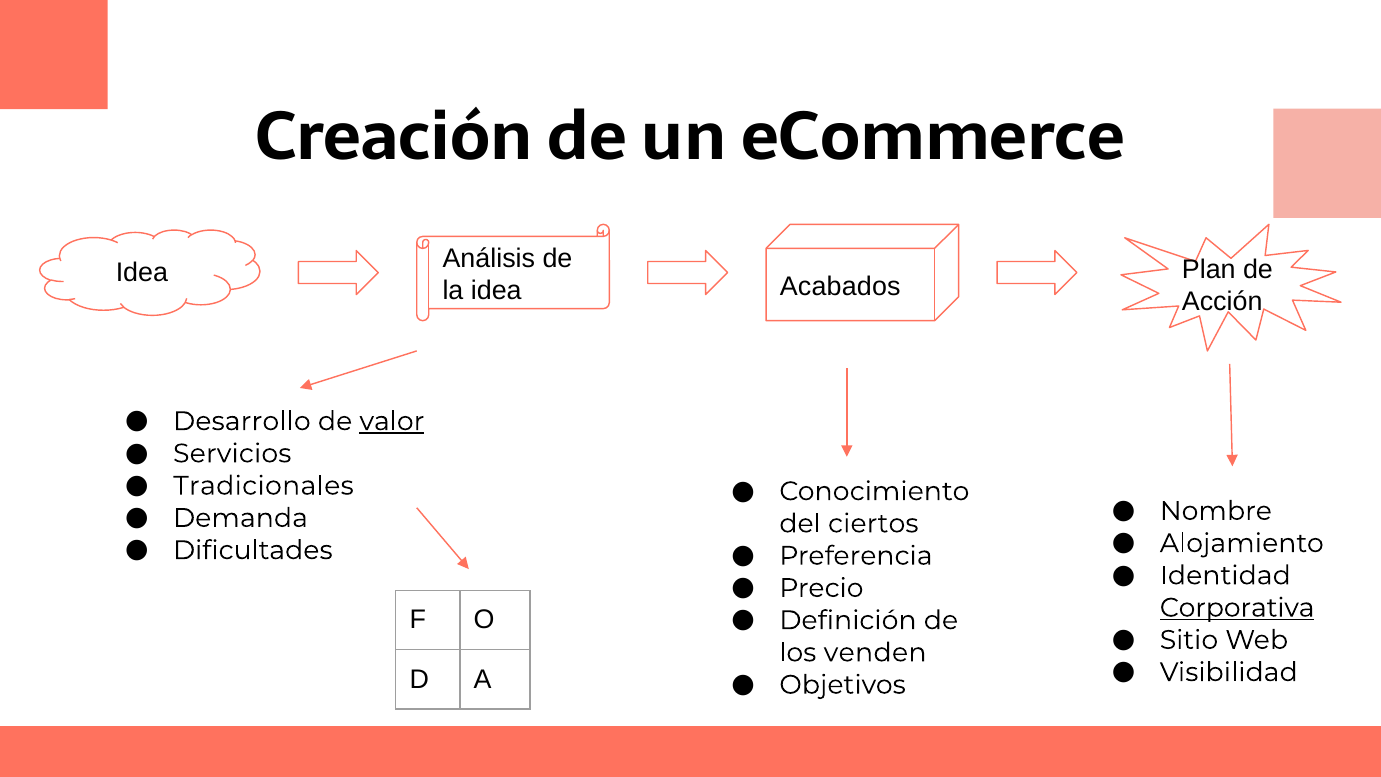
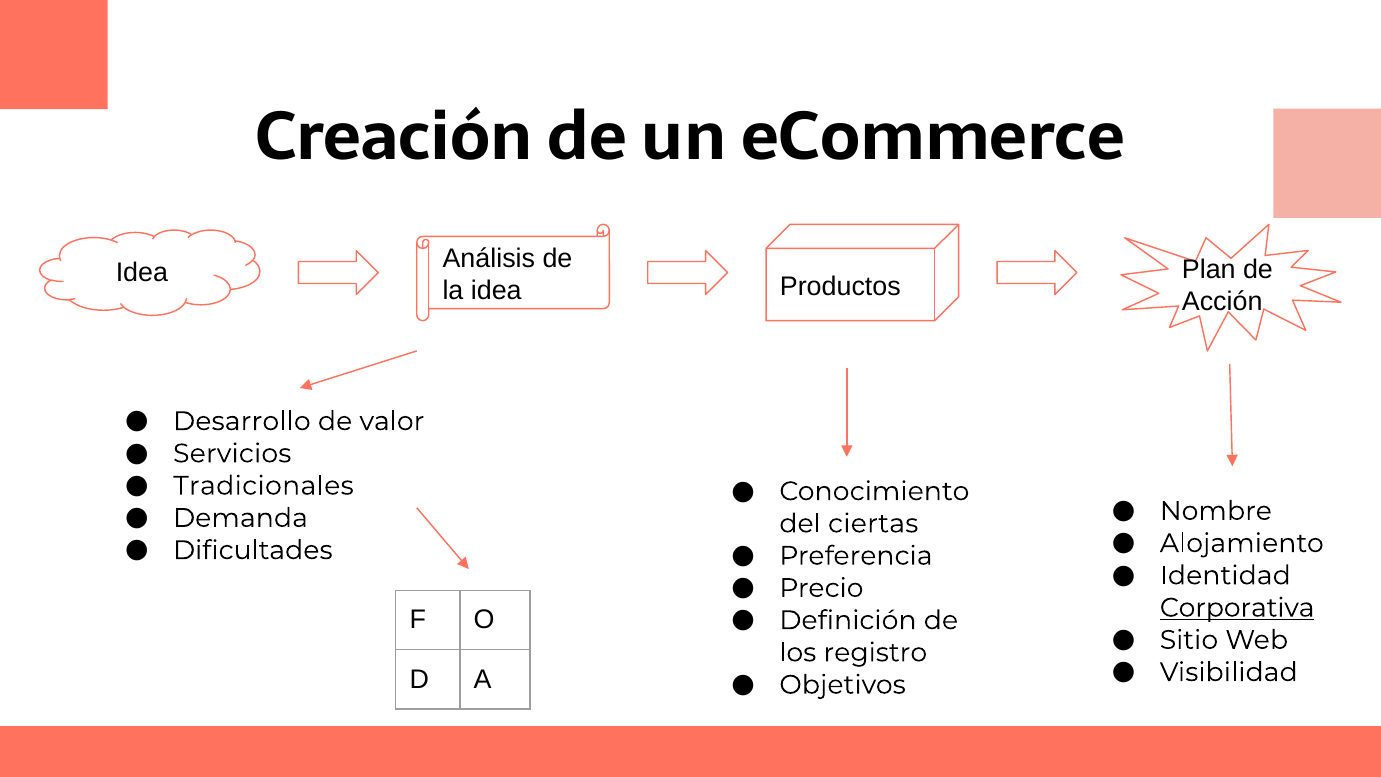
Acabados: Acabados -> Productos (840, 286)
valor underline: present -> none (392, 421)
ciertos: ciertos -> ciertas (873, 523)
venden: venden -> registro (875, 652)
